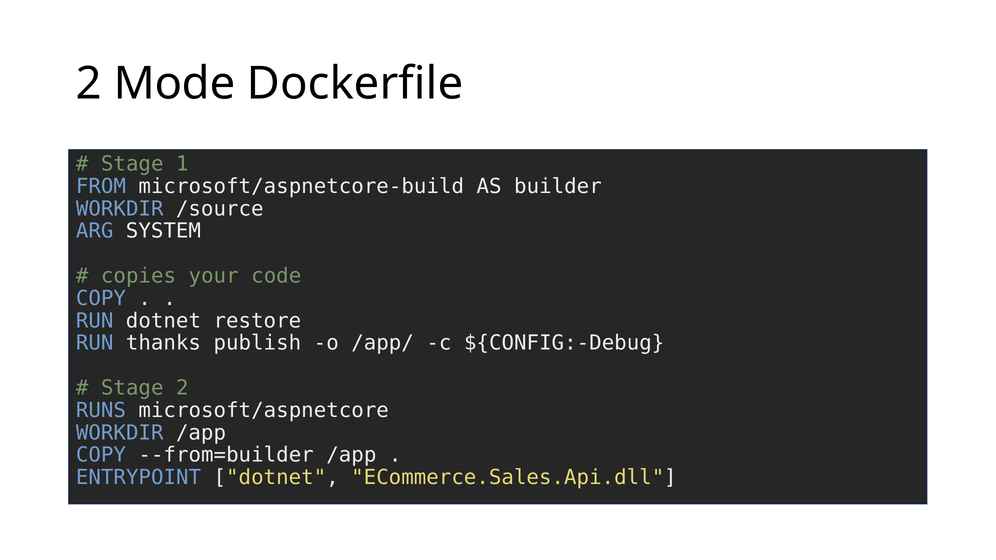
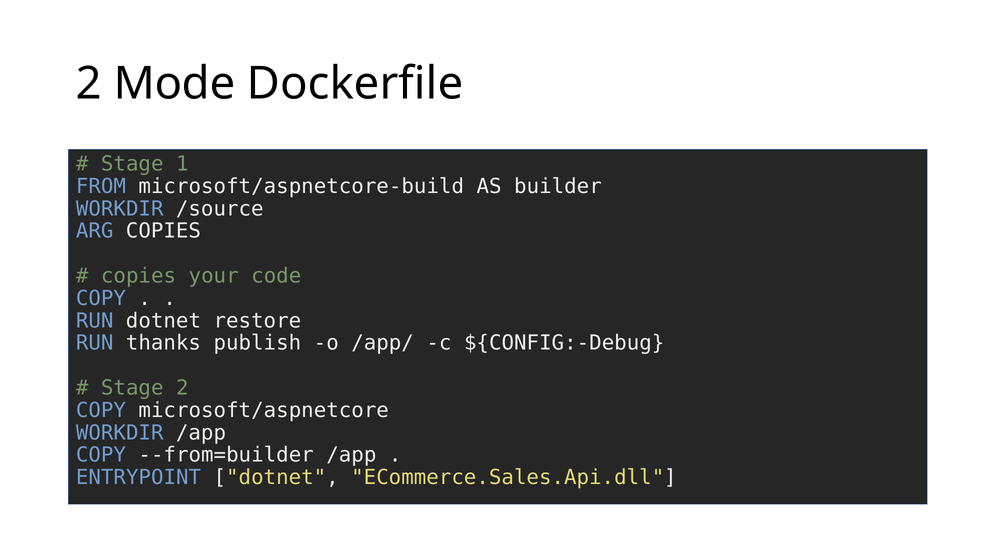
ARG SYSTEM: SYSTEM -> COPIES (163, 231)
RUNS: RUNS -> COPY (101, 410)
